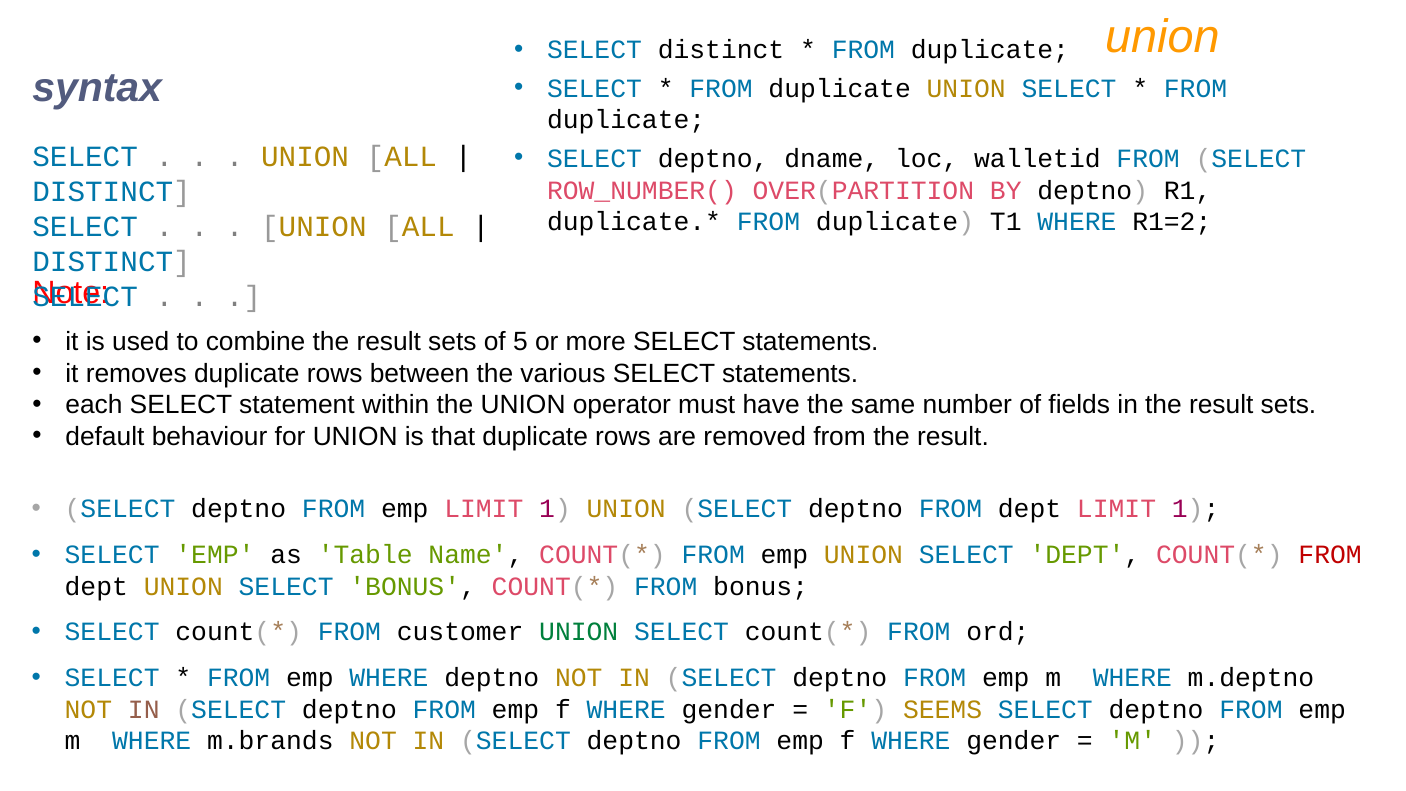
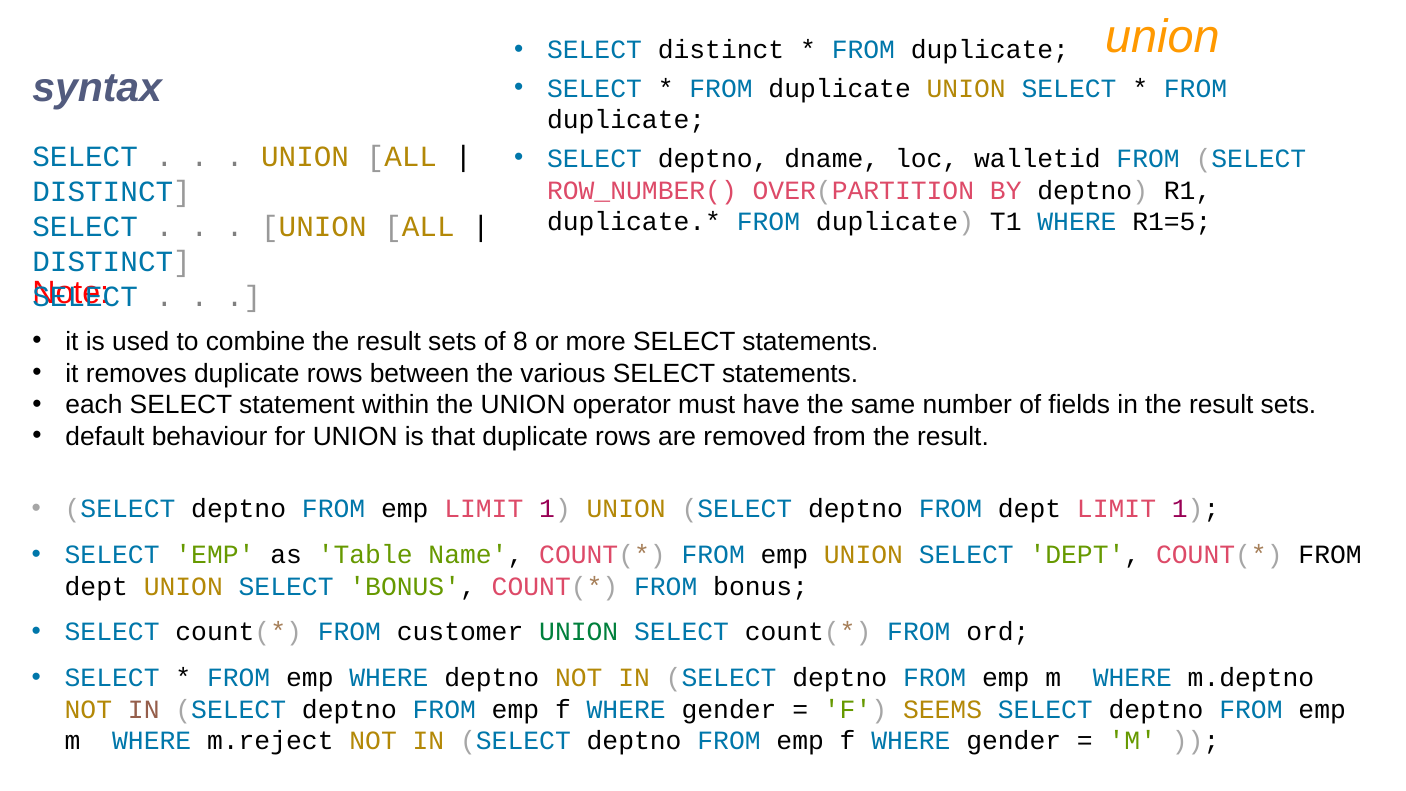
R1=2: R1=2 -> R1=5 (1172, 222)
5: 5 -> 8 (520, 342)
FROM colour: red -> black (1330, 555)
m.brands: m.brands -> m.reject (270, 741)
